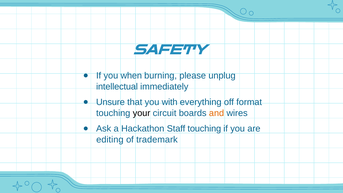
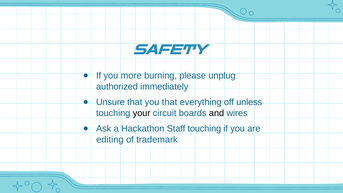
when: when -> more (131, 76)
intellectual: intellectual -> authorized (117, 87)
you with: with -> that (170, 102)
format: format -> unless (249, 102)
and colour: orange -> black (217, 113)
